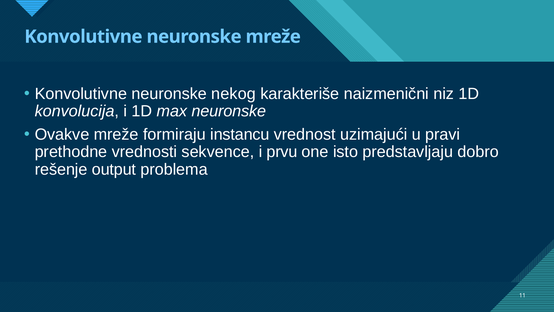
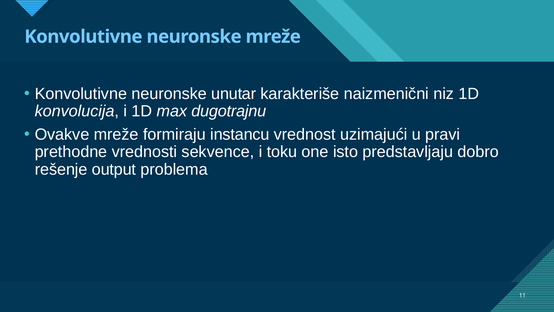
nekog: nekog -> unutar (234, 94)
max neuronske: neuronske -> dugotrajnu (229, 111)
prvu: prvu -> toku (282, 152)
